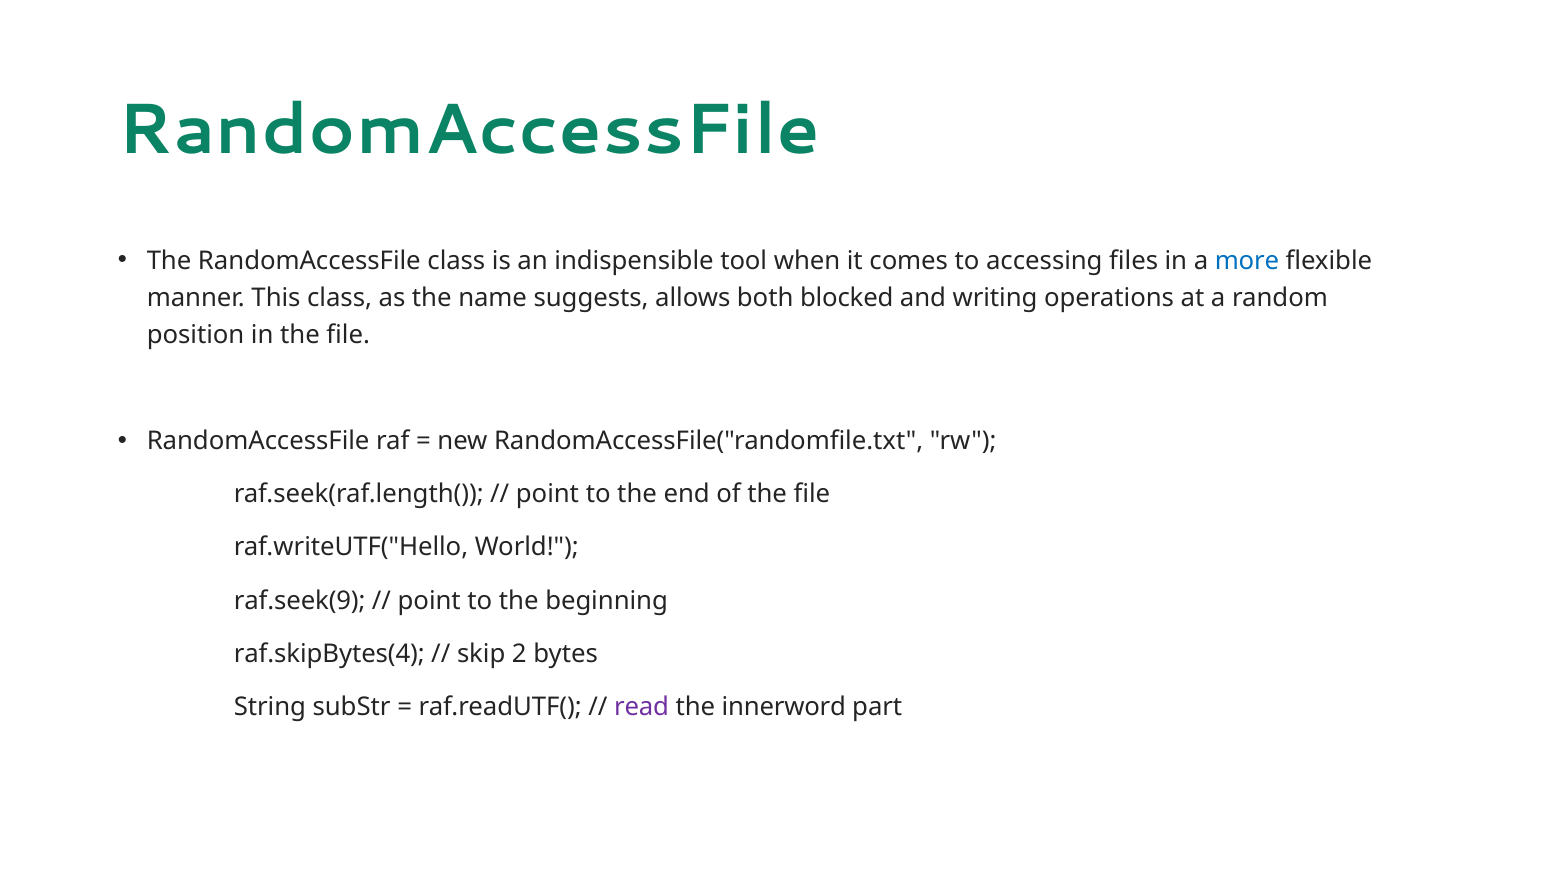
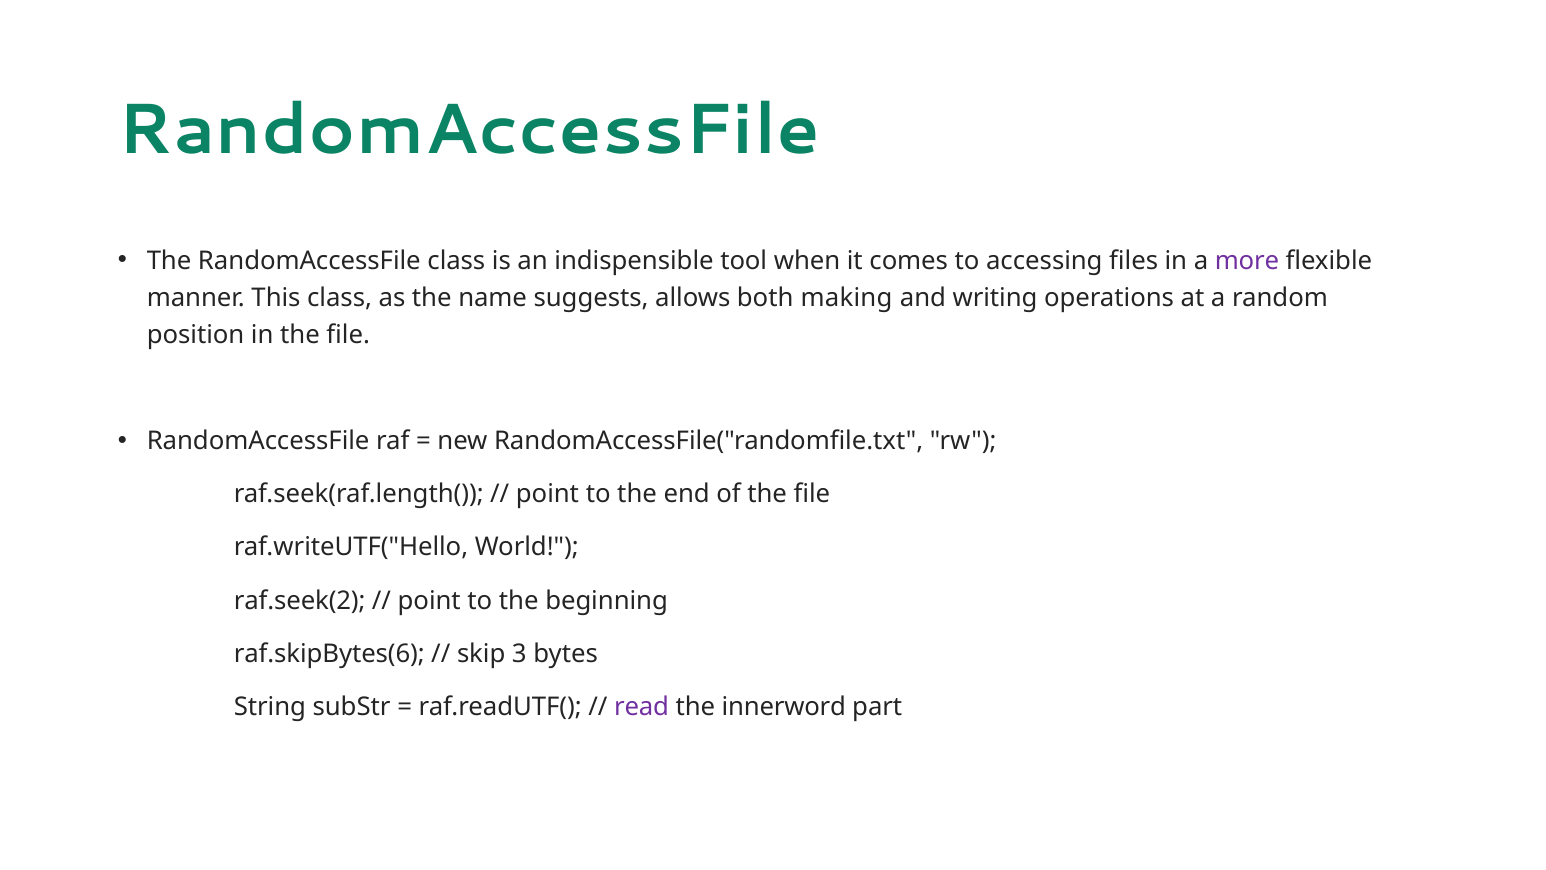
more colour: blue -> purple (1247, 261)
blocked: blocked -> making (847, 298)
raf.seek(9: raf.seek(9 -> raf.seek(2 (300, 600)
raf.skipBytes(4: raf.skipBytes(4 -> raf.skipBytes(6 (329, 654)
2: 2 -> 3 (519, 654)
